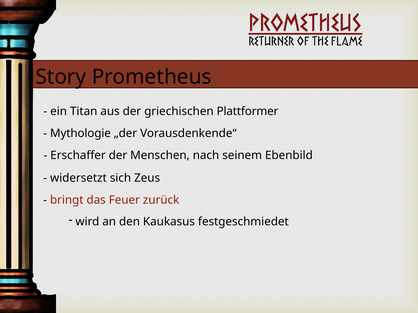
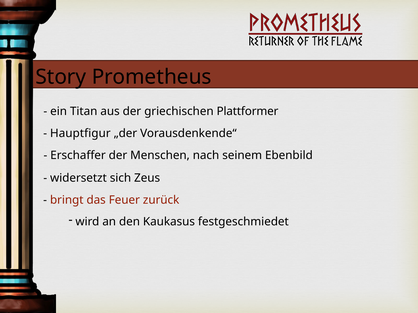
Mythologie: Mythologie -> Hauptfigur (80, 133)
